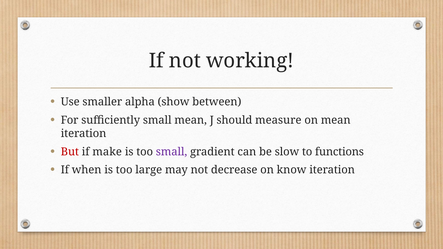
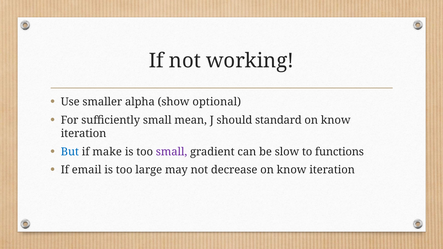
between: between -> optional (217, 102)
measure: measure -> standard (278, 120)
mean: mean -> know (336, 120)
But colour: red -> blue (70, 152)
when: when -> email (87, 170)
